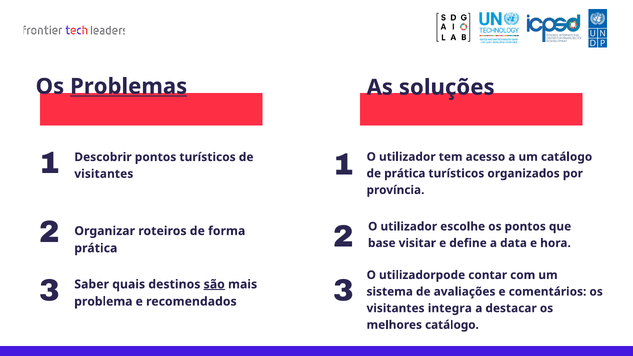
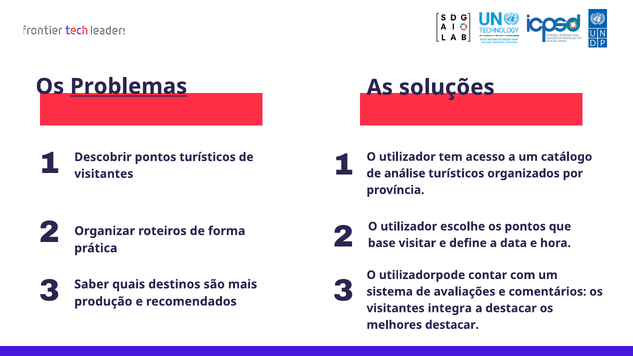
de prática: prática -> análise (405, 173)
são underline: present -> none (214, 284)
problema: problema -> produção (103, 302)
melhores catálogo: catálogo -> destacar (452, 325)
